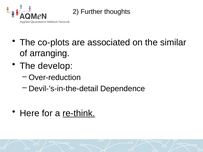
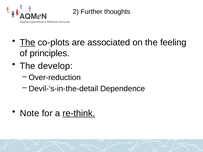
The underline: none -> present (28, 43)
similar: similar -> feeling (173, 43)
arranging: arranging -> principles (50, 53)
Here: Here -> Note (30, 113)
